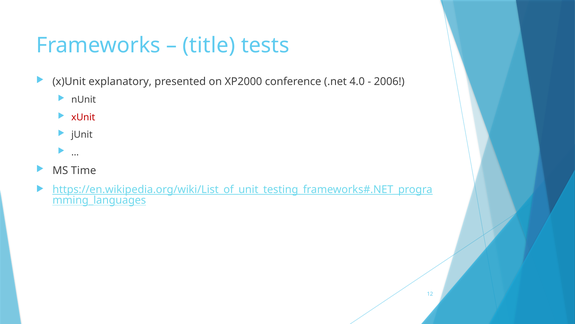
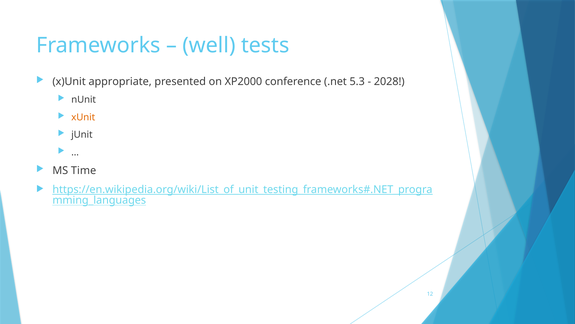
title: title -> well (209, 45)
explanatory: explanatory -> appropriate (120, 81)
4.0: 4.0 -> 5.3 (357, 81)
2006: 2006 -> 2028 (389, 81)
xUnit colour: red -> orange (83, 117)
